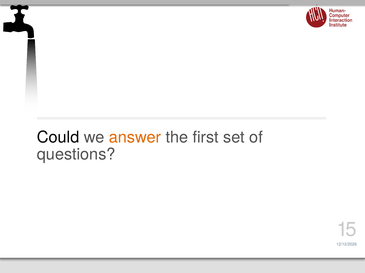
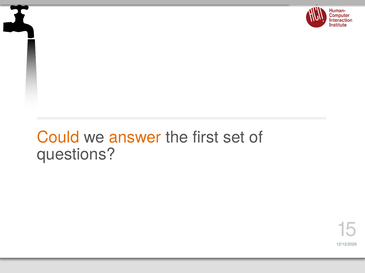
Could colour: black -> orange (58, 138)
